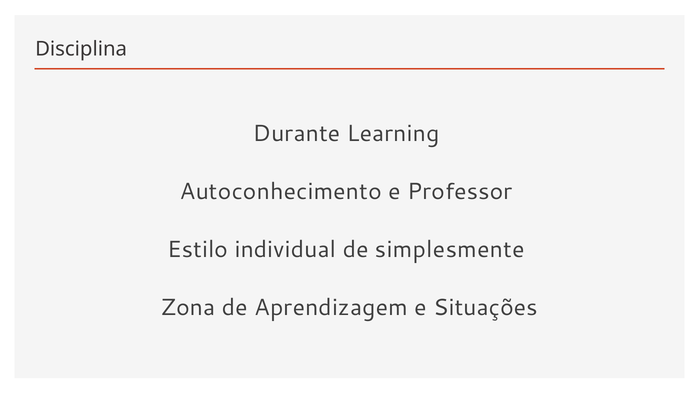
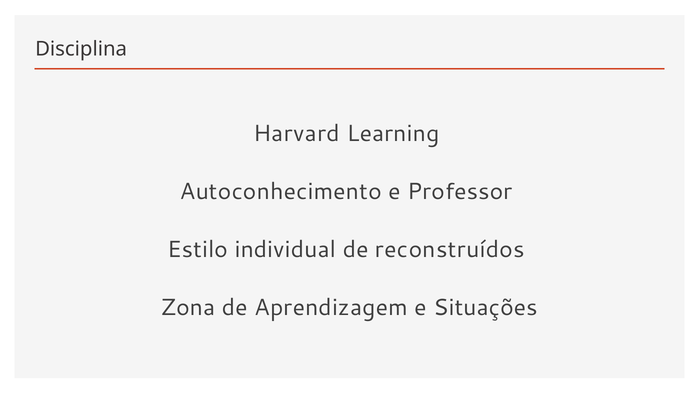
Durante: Durante -> Harvard (296, 134)
simplesmente: simplesmente -> reconstruídos (450, 250)
